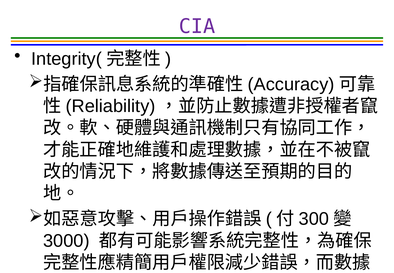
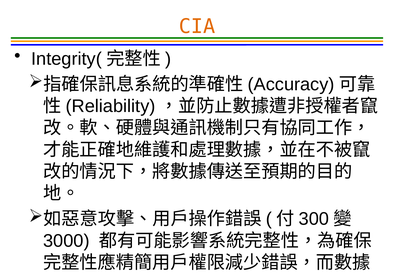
CIA colour: purple -> orange (197, 26)
